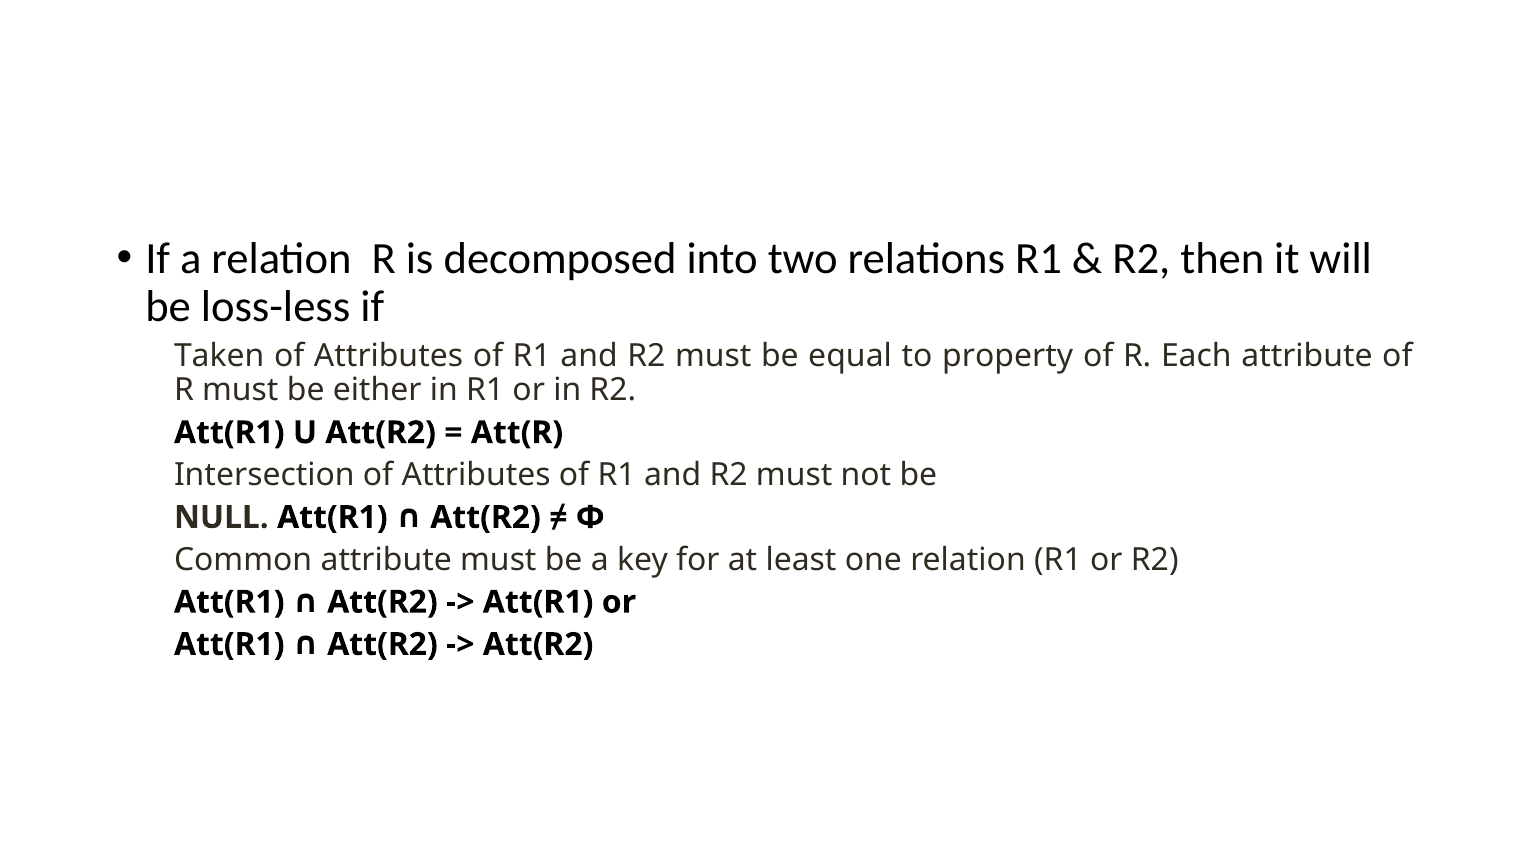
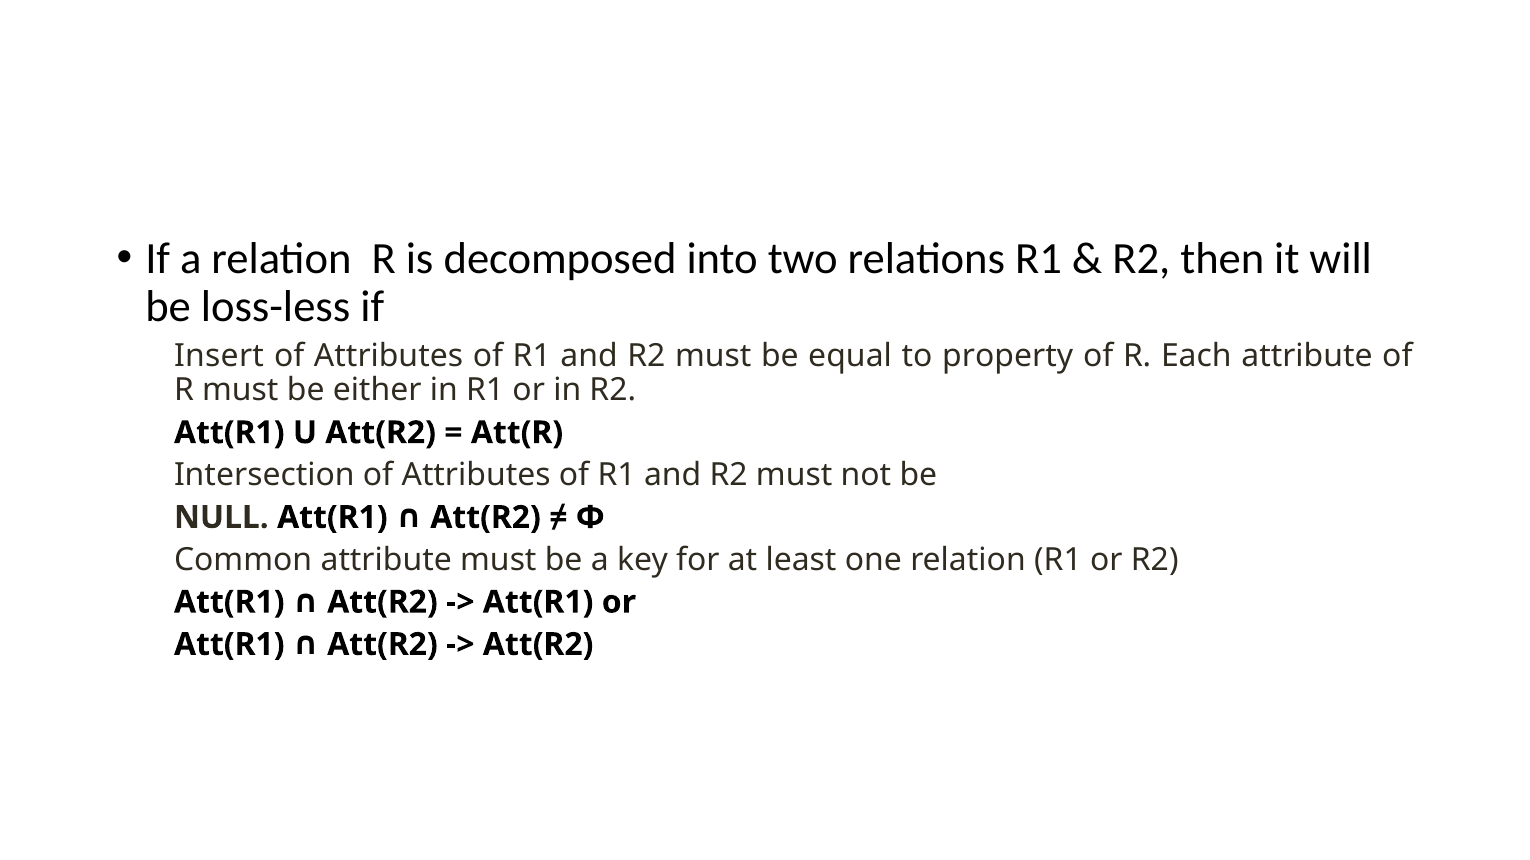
Taken: Taken -> Insert (219, 356)
